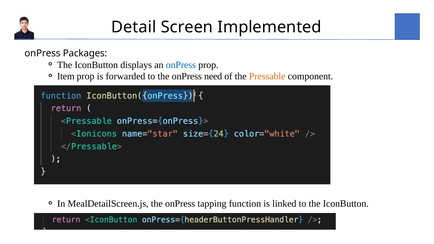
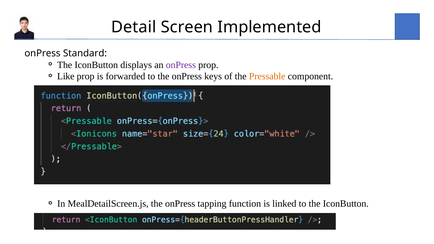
Packages: Packages -> Standard (85, 53)
onPress colour: blue -> purple (181, 65)
Item: Item -> Like (66, 77)
need: need -> keys (213, 77)
